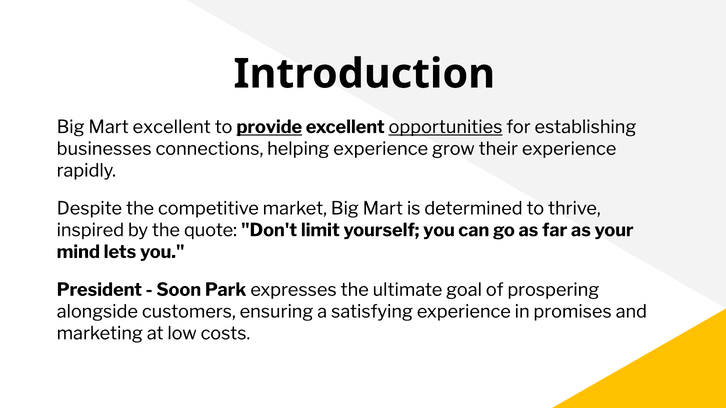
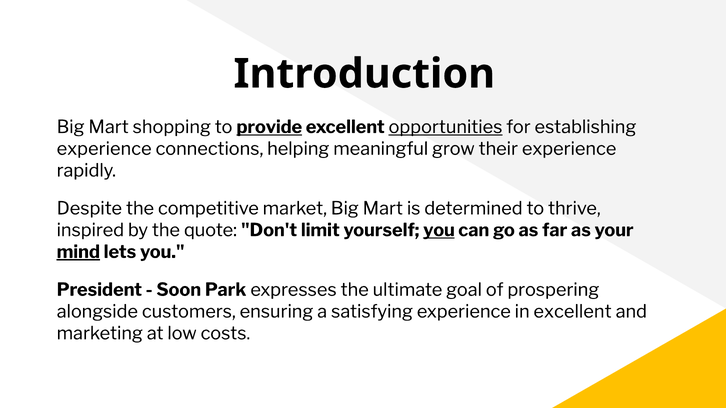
Mart excellent: excellent -> shopping (172, 127)
businesses: businesses -> experience (104, 149)
helping experience: experience -> meaningful (381, 149)
you underline: none -> present (439, 230)
mind underline: none -> present (78, 252)
in promises: promises -> excellent (573, 312)
